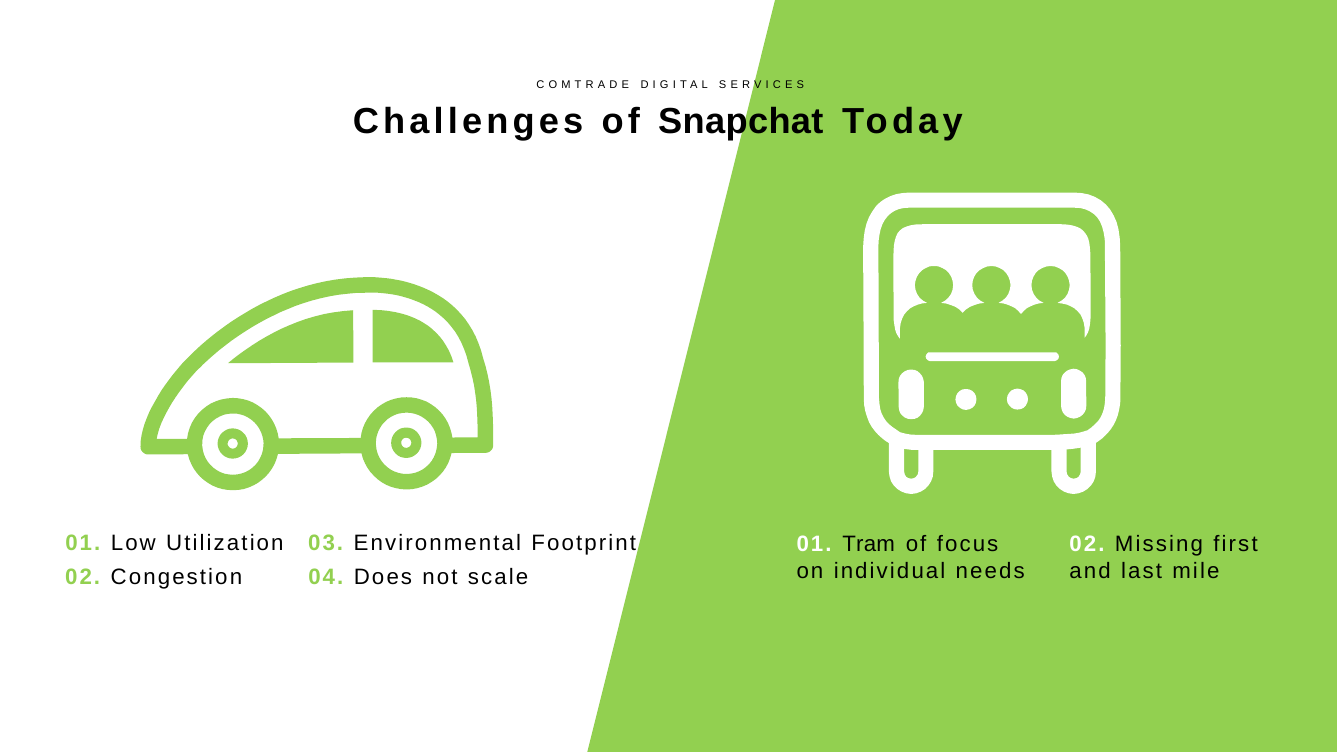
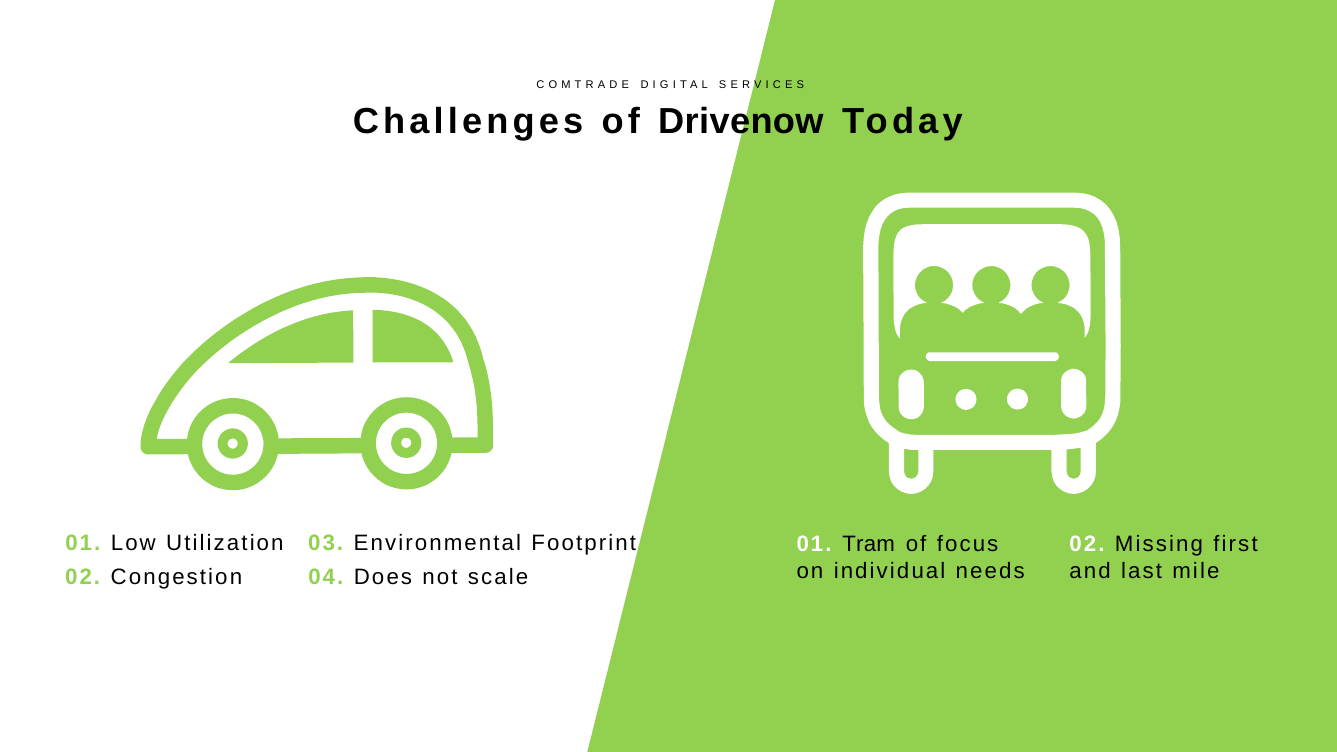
Snapchat: Snapchat -> Drivenow (741, 122)
